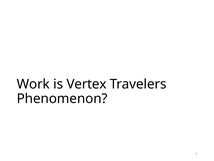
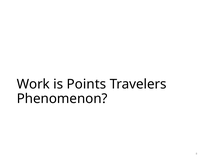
Vertex: Vertex -> Points (86, 84)
